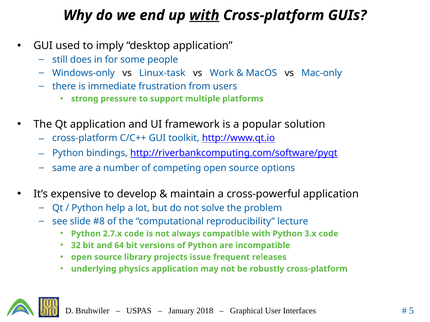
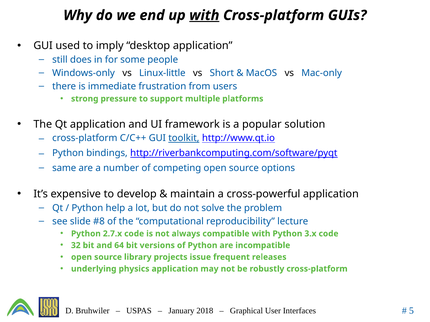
Linux-task: Linux-task -> Linux-little (162, 73)
Work: Work -> Short (222, 73)
toolkit underline: none -> present (184, 138)
